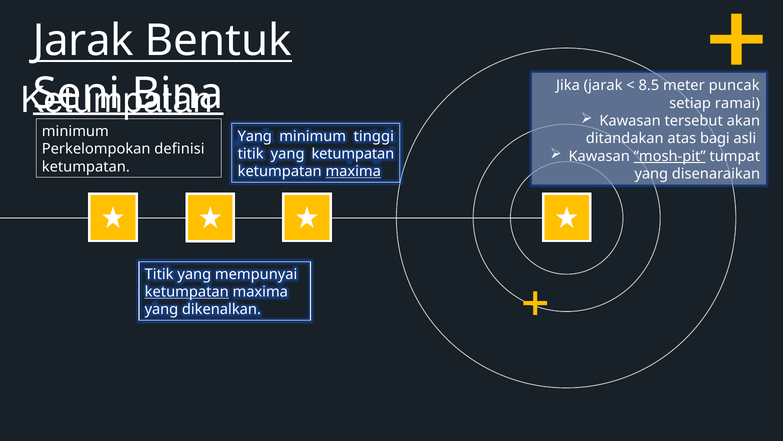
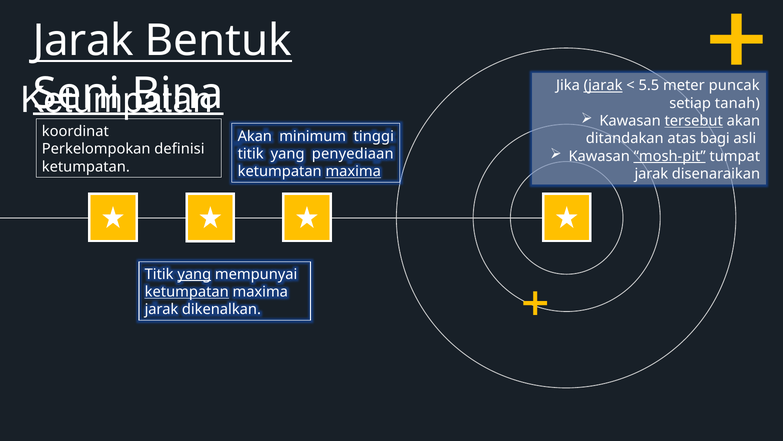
jarak underline: none -> present (603, 85)
8.5: 8.5 -> 5.5 (649, 85)
ramai: ramai -> tanah (737, 103)
tersebut underline: none -> present (694, 121)
minimum: minimum -> koordinat (75, 131)
Yang: Yang -> Akan (255, 136)
yang ketumpatan: ketumpatan -> penyediaan (353, 154)
yang: yang -> jarak (651, 174)
yang underline: none -> present (194, 274)
yang: yang -> jarak (161, 309)
